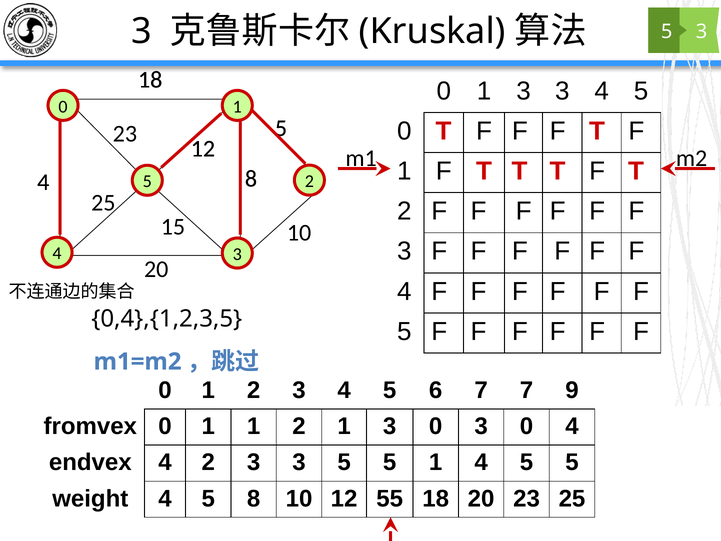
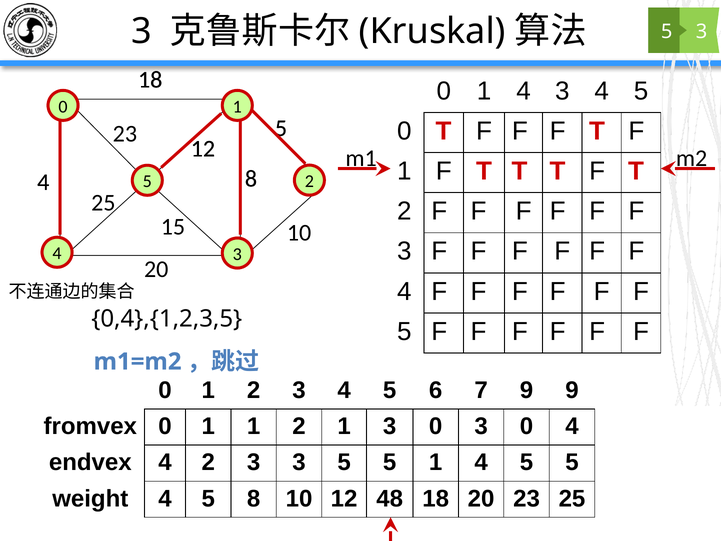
0 1 3: 3 -> 4 (524, 91)
7 7: 7 -> 9 (527, 390)
55: 55 -> 48 (390, 498)
